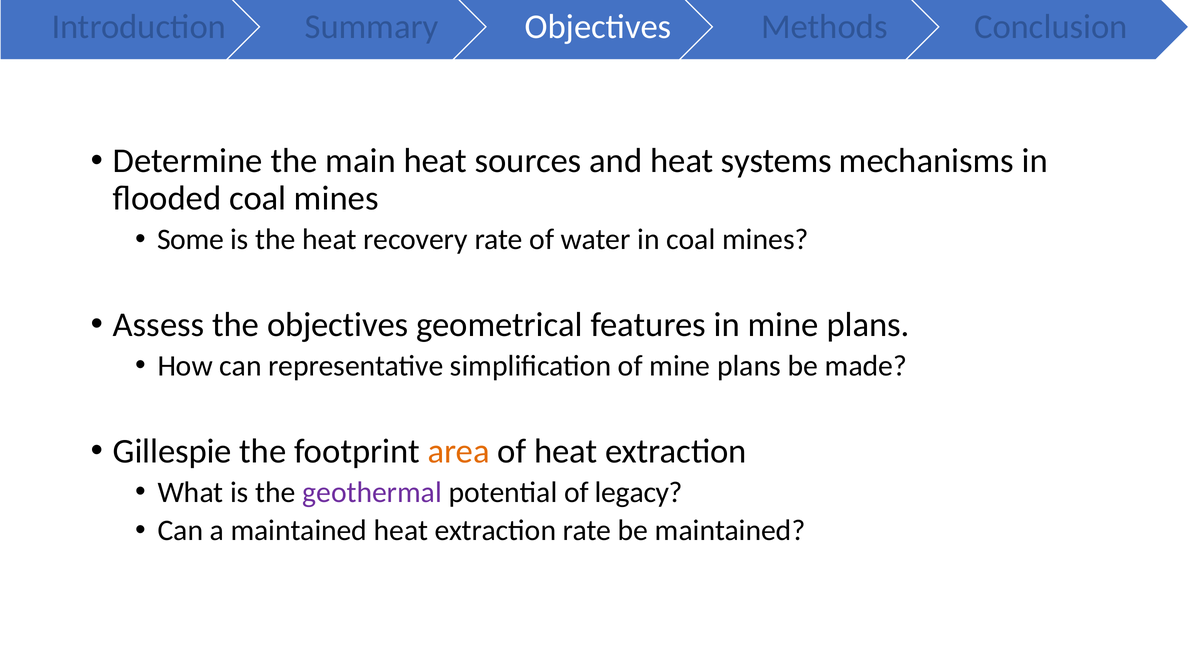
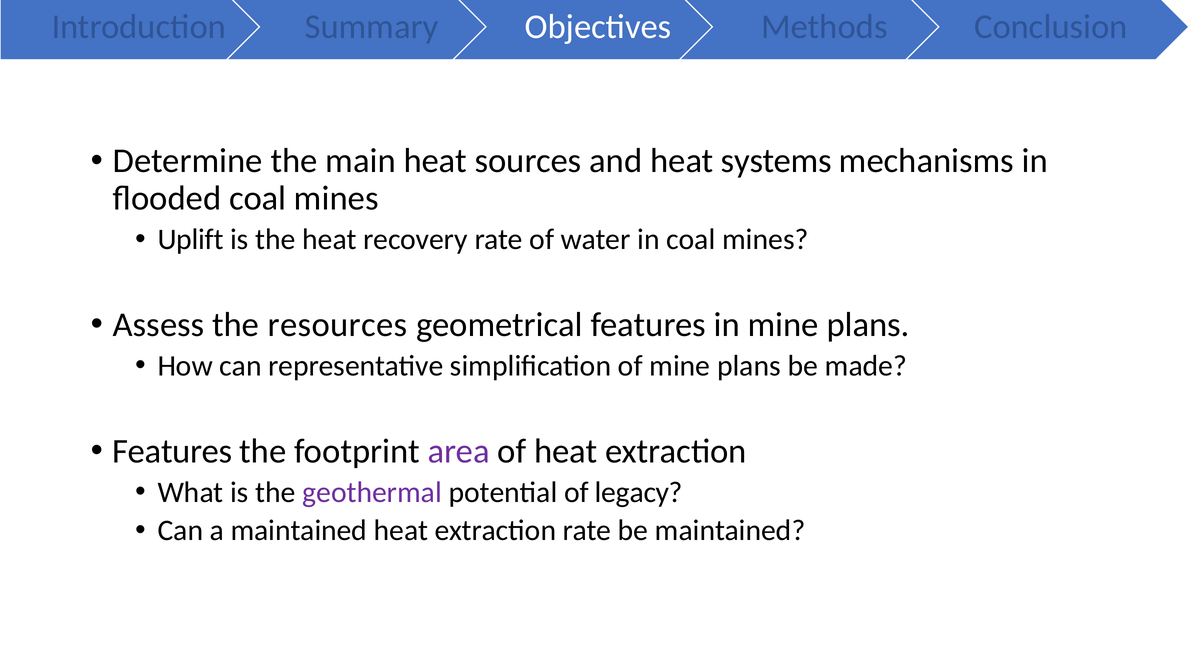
Some: Some -> Uplift (191, 239)
the objectives: objectives -> resources (337, 325)
Gillespie: Gillespie -> Features (172, 451)
area colour: orange -> purple (459, 451)
